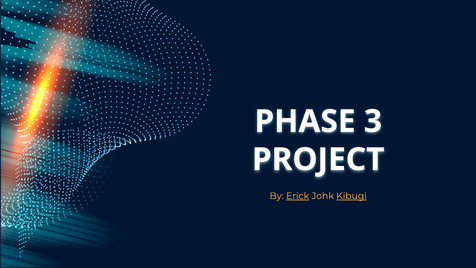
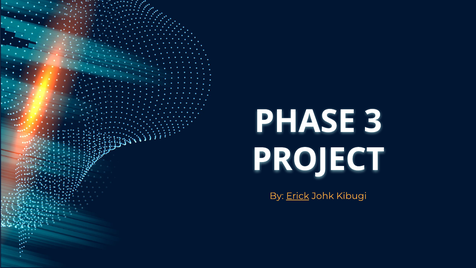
Kibugi underline: present -> none (351, 196)
